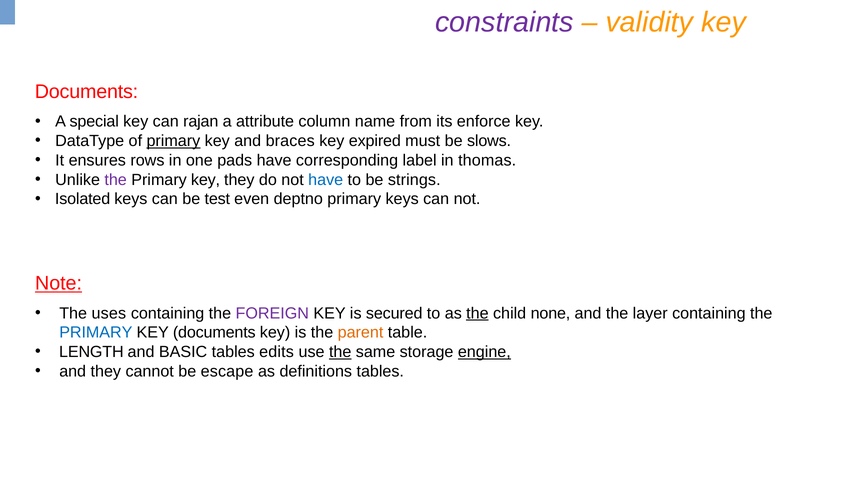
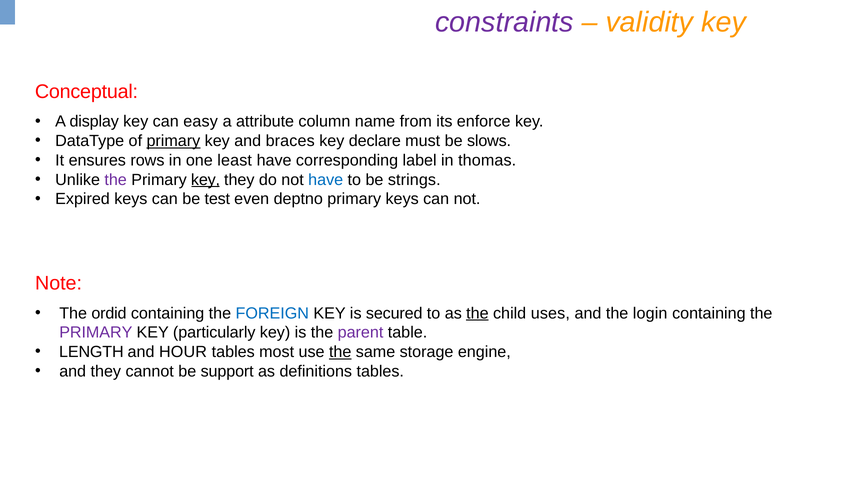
Documents: Documents -> Conceptual (86, 92)
special: special -> display (94, 122)
rajan: rajan -> easy (201, 122)
expired: expired -> declare (375, 141)
pads: pads -> least (235, 160)
key underline: none -> present (206, 180)
Isolated: Isolated -> Expired (83, 199)
Note underline: present -> none (59, 283)
uses: uses -> ordid (109, 313)
FOREIGN colour: purple -> blue (272, 313)
none: none -> uses (550, 313)
layer: layer -> login (650, 313)
PRIMARY colour: blue -> purple (96, 332)
KEY documents: documents -> particularly (214, 332)
parent colour: orange -> purple (361, 332)
BASIC: BASIC -> HOUR (183, 352)
edits: edits -> most (277, 352)
engine underline: present -> none (484, 352)
escape: escape -> support (227, 371)
